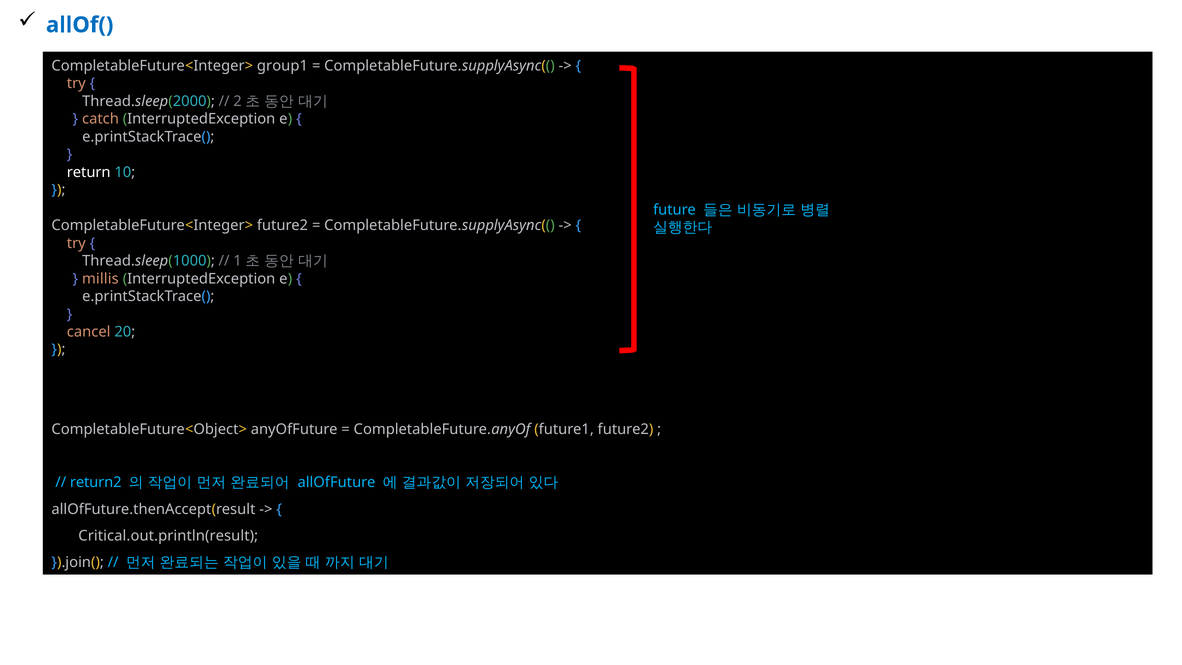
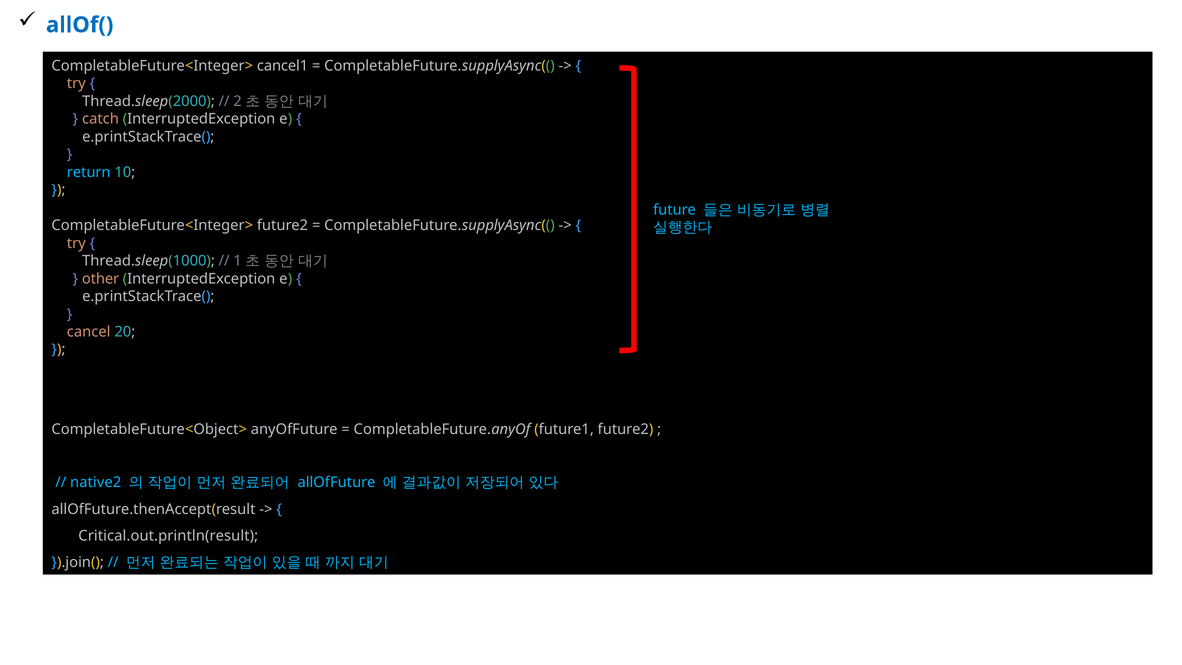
group1: group1 -> cancel1 (283, 66)
return colour: white -> light blue (89, 172)
millis: millis -> other (101, 279)
return2: return2 -> native2 (96, 483)
